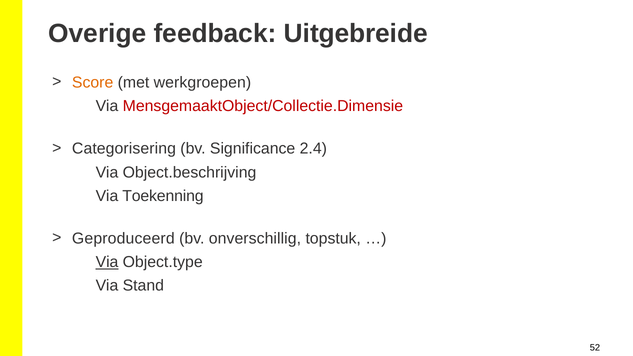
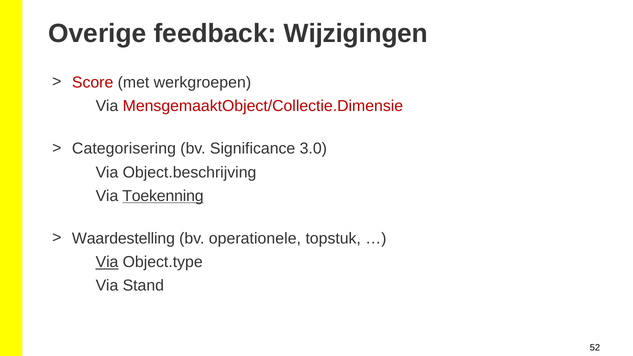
Uitgebreide: Uitgebreide -> Wijzigingen (356, 34)
Score colour: orange -> red (93, 83)
2.4: 2.4 -> 3.0 (313, 149)
Toekenning underline: none -> present (163, 196)
Geproduceerd: Geproduceerd -> Waardestelling (123, 239)
onverschillig: onverschillig -> operationele (255, 239)
